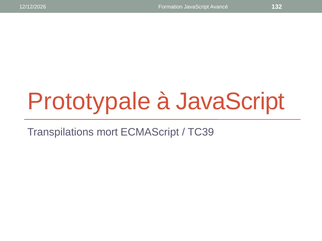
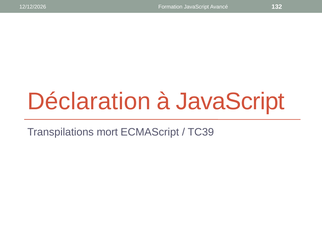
Prototypale: Prototypale -> Déclaration (89, 102)
